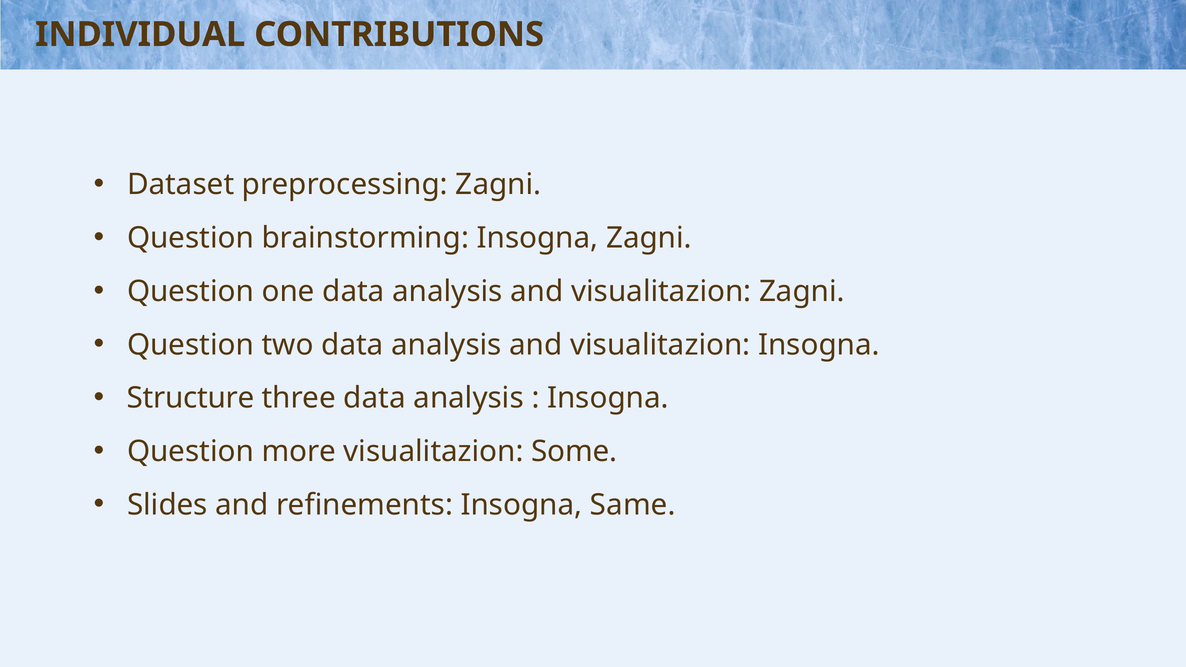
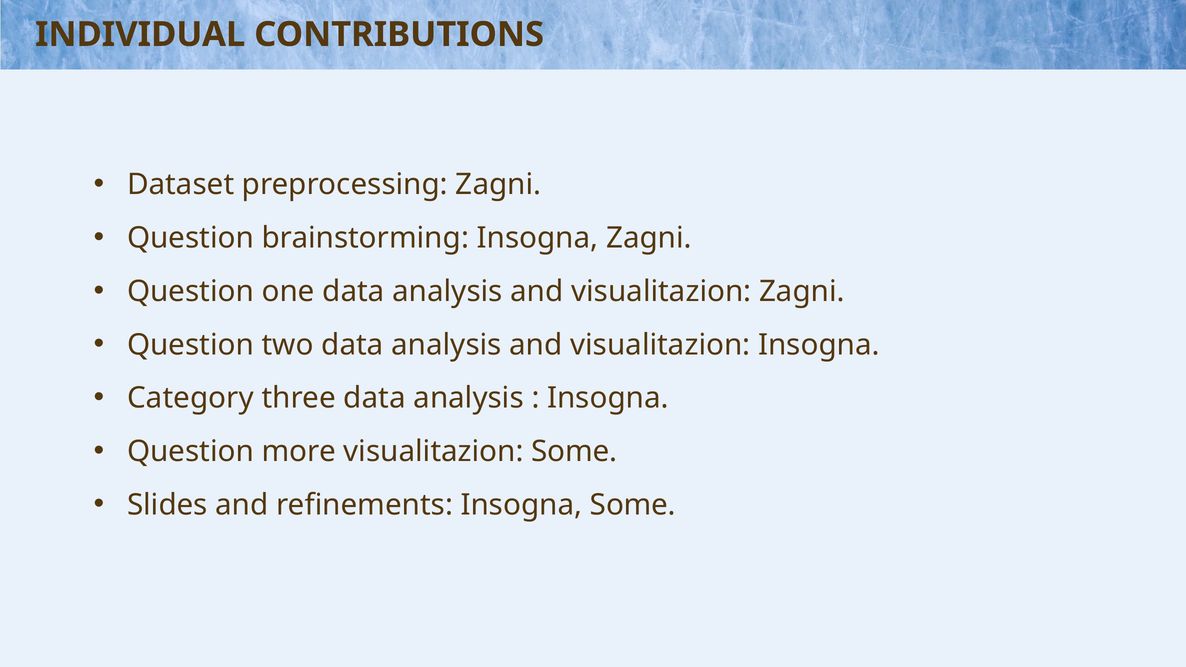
Structure: Structure -> Category (190, 398)
Insogna Same: Same -> Some (633, 505)
